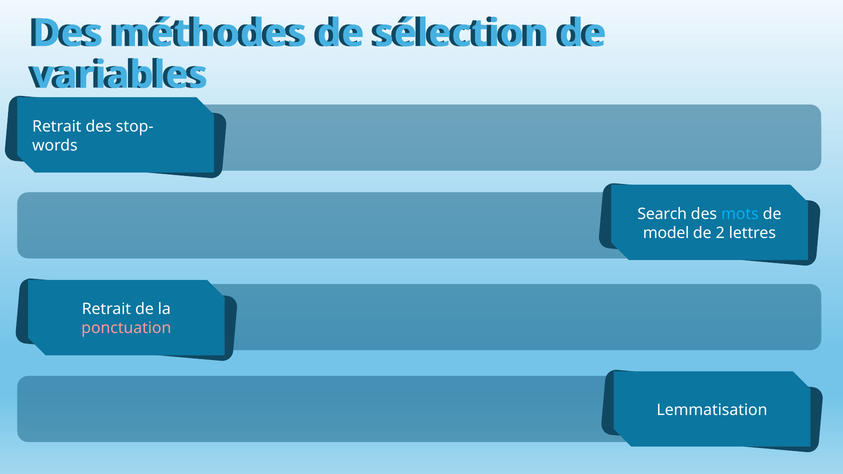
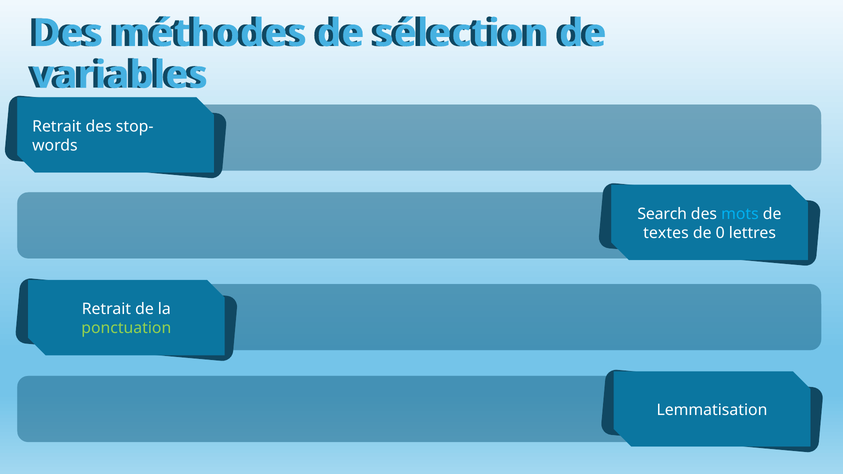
model: model -> textes (666, 233)
2: 2 -> 0 (720, 233)
ponctuation colour: pink -> light green (126, 328)
